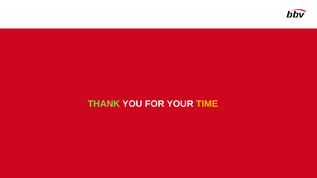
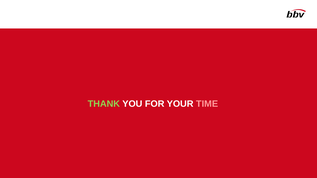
TIME colour: yellow -> pink (207, 104)
